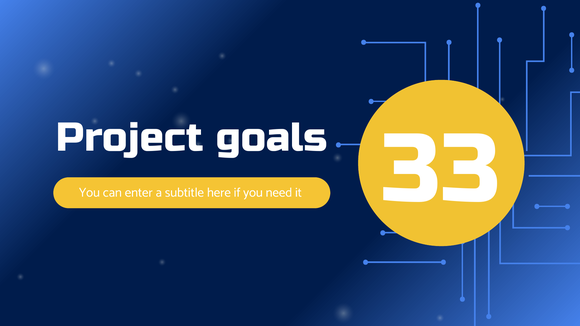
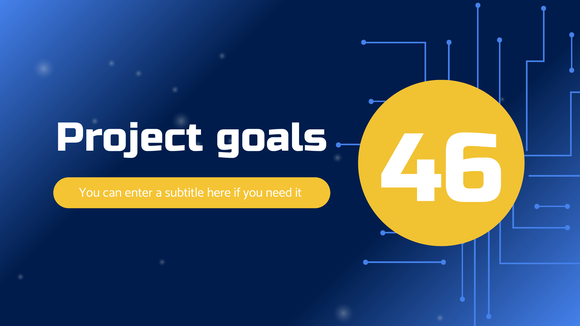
33: 33 -> 46 (441, 169)
